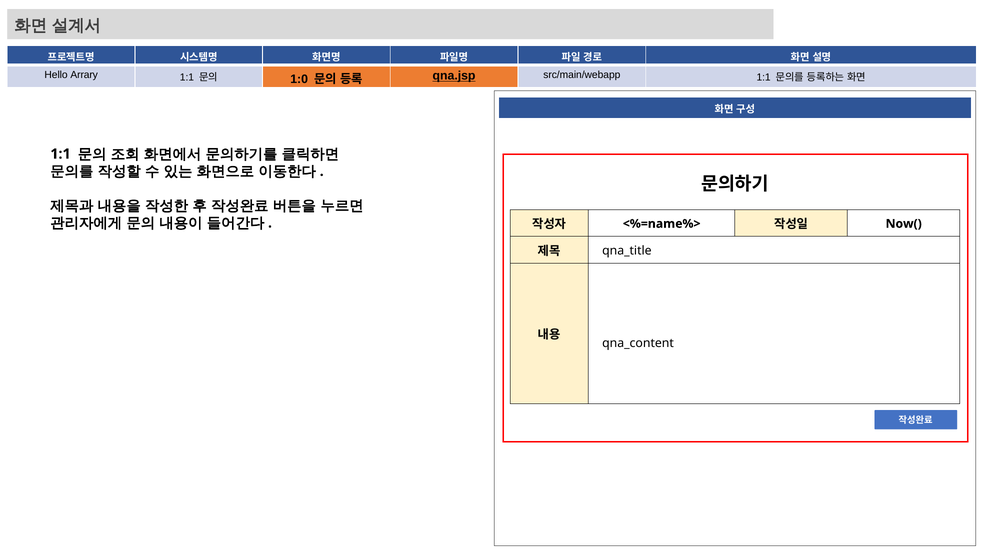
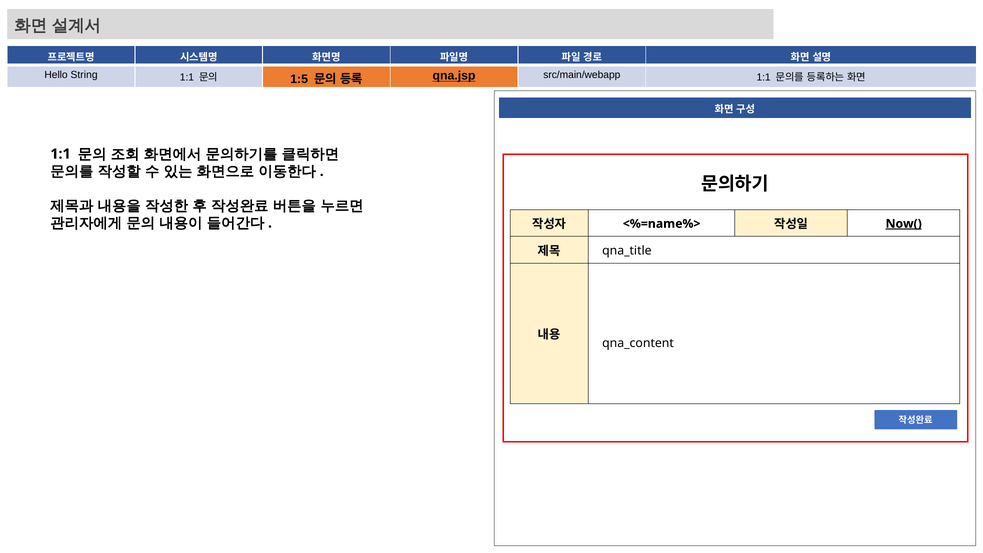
Arrary: Arrary -> String (84, 75)
1:0: 1:0 -> 1:5 (299, 79)
Now( underline: none -> present (904, 224)
